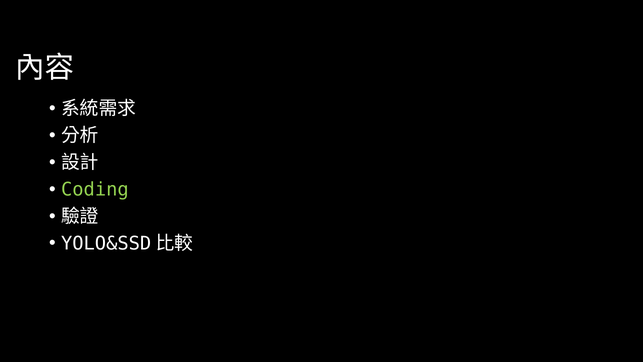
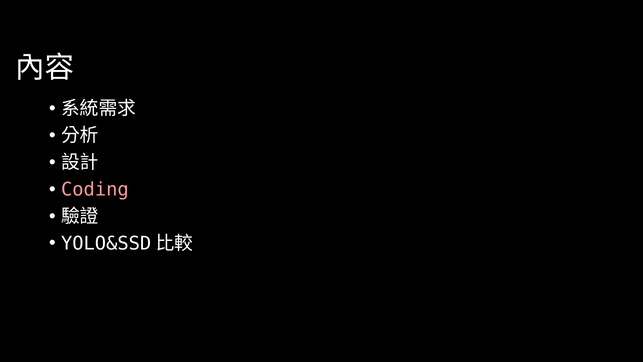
Coding colour: light green -> pink (95, 189)
